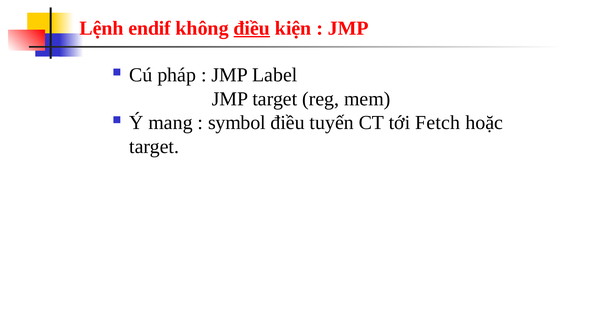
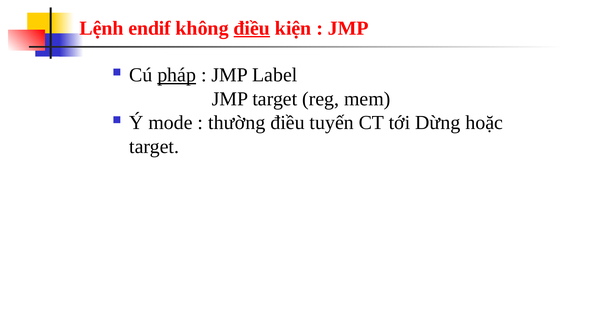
pháp underline: none -> present (177, 75)
mang: mang -> mode (171, 123)
symbol: symbol -> thường (237, 123)
Fetch: Fetch -> Dừng (438, 123)
